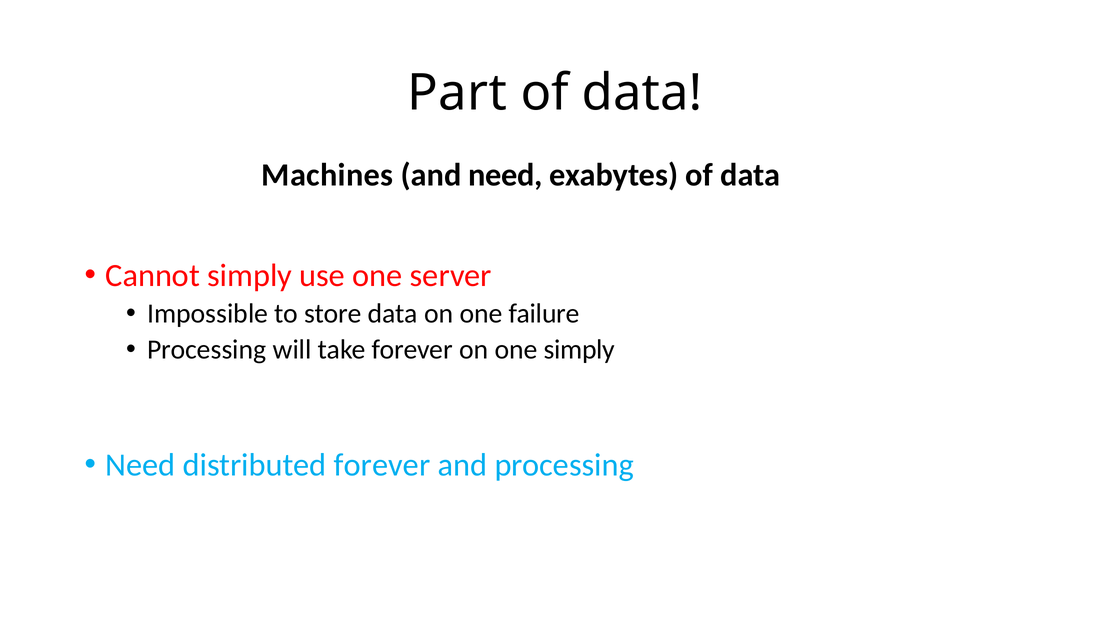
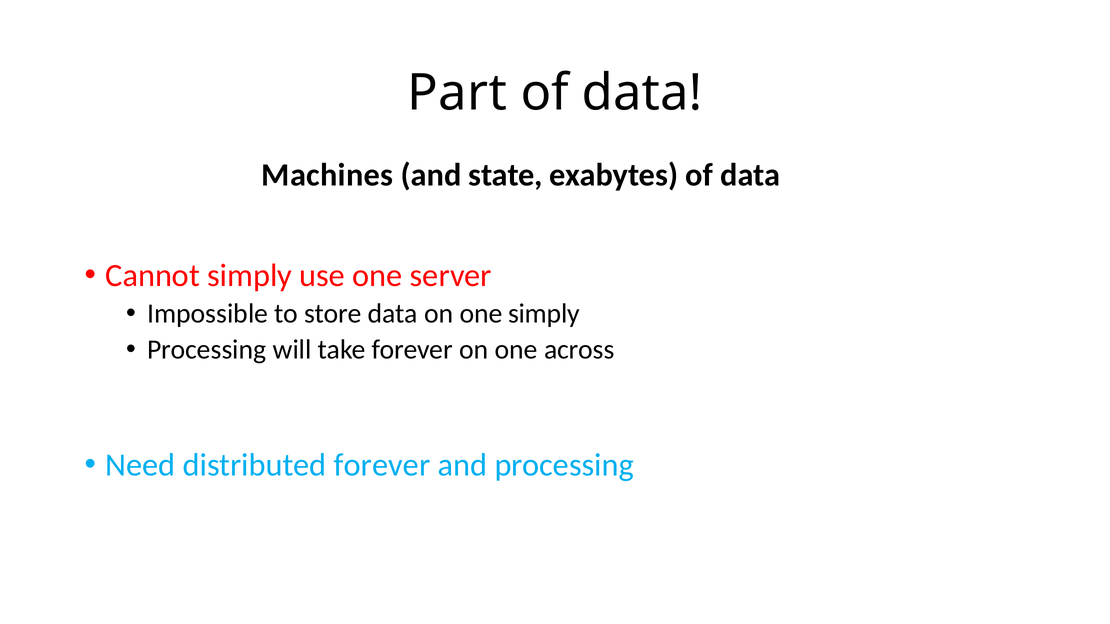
and need: need -> state (506, 175)
one failure: failure -> simply (544, 314)
one simply: simply -> across (579, 350)
